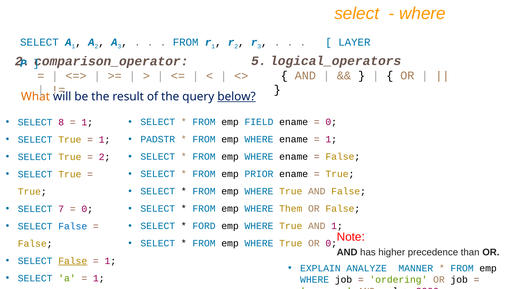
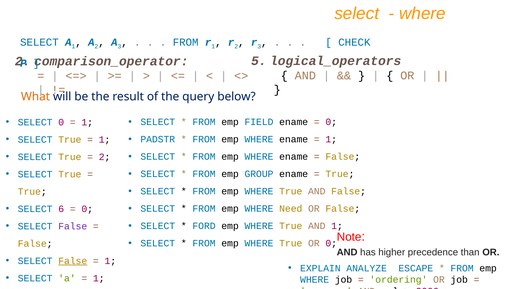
LAYER: LAYER -> CHECK (354, 42)
below underline: present -> none (237, 97)
SELECT 8: 8 -> 0 (61, 122)
PRIOR: PRIOR -> GROUP (259, 174)
Them: Them -> Need (291, 209)
7: 7 -> 6 (61, 209)
False colour: blue -> purple (73, 226)
MANNER: MANNER -> ESCAPE (416, 268)
